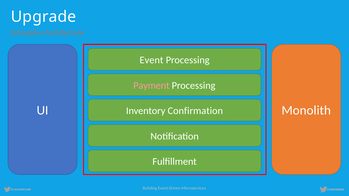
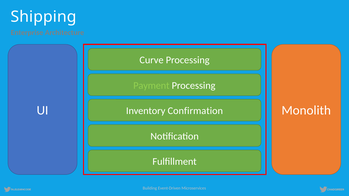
Upgrade: Upgrade -> Shipping (44, 17)
Event: Event -> Curve (152, 60)
Payment colour: pink -> light green (151, 86)
